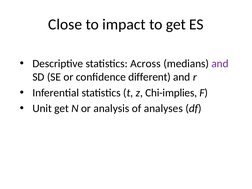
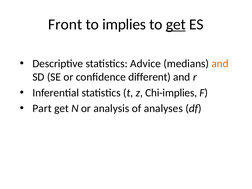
Close: Close -> Front (65, 24)
impact: impact -> implies (124, 24)
get underline: none -> present (176, 24)
Across: Across -> Advice (146, 64)
and colour: purple -> orange (220, 64)
Unit: Unit -> Part (42, 108)
